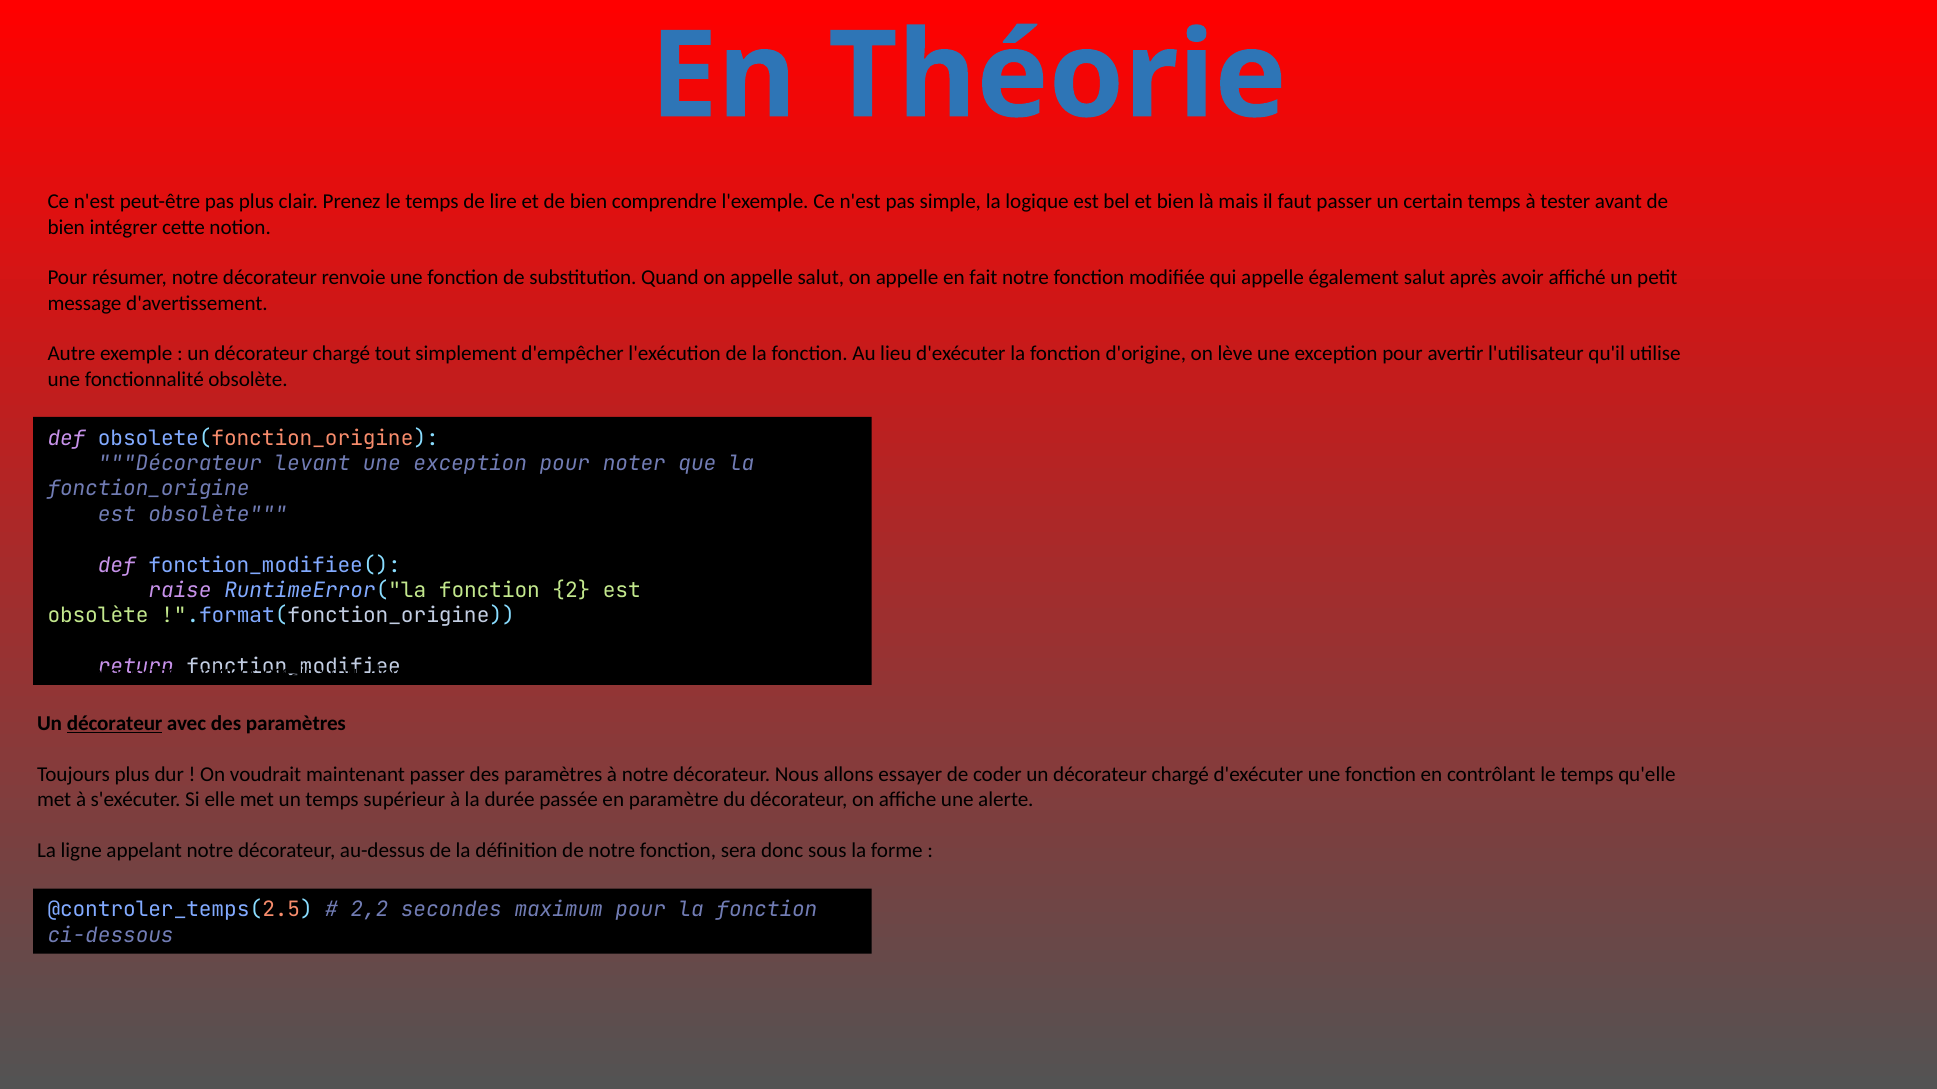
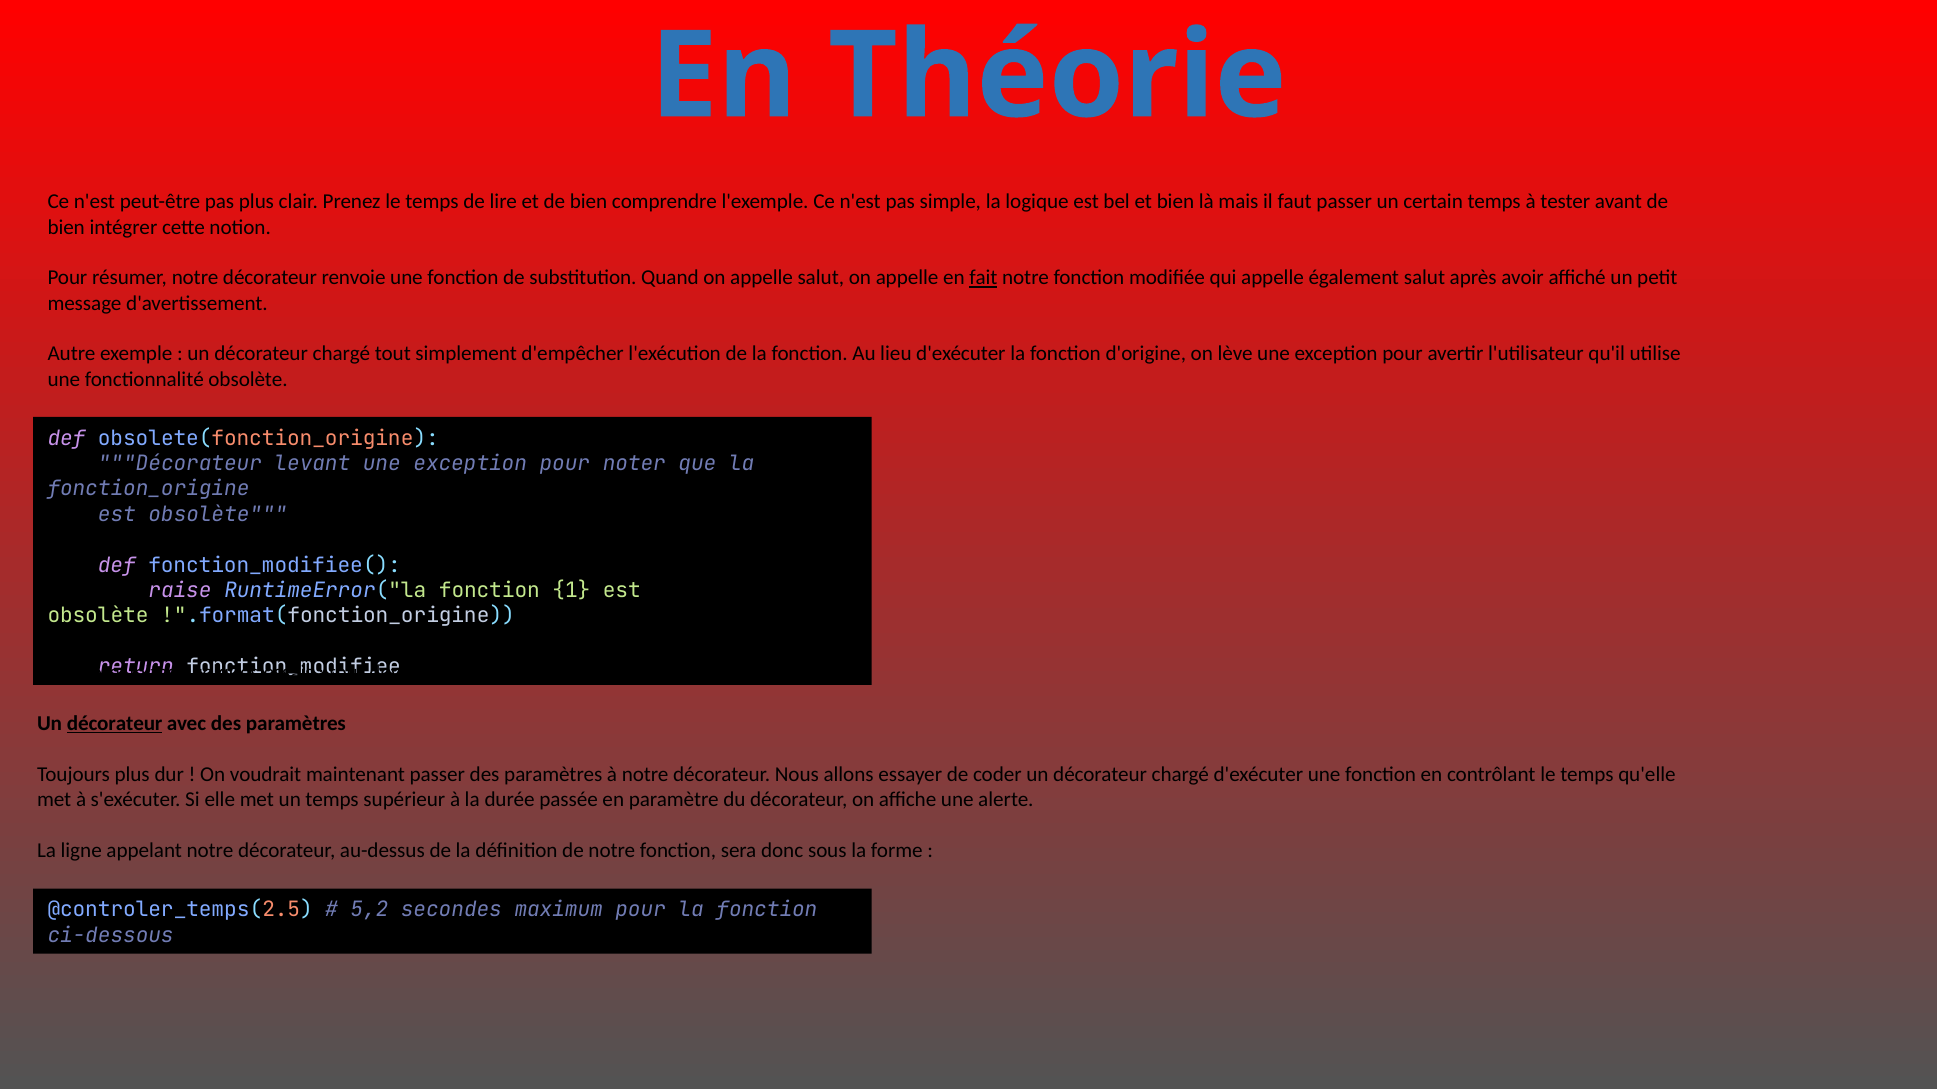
fait underline: none -> present (983, 278)
2: 2 -> 1 (571, 591)
2,2: 2,2 -> 5,2 (369, 910)
